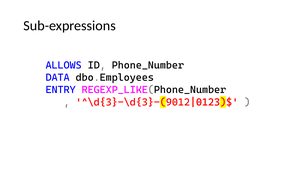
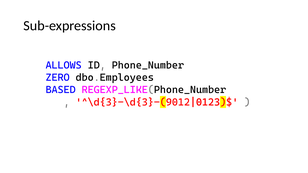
DATA: DATA -> ZERO (58, 78)
ENTRY: ENTRY -> BASED (61, 90)
